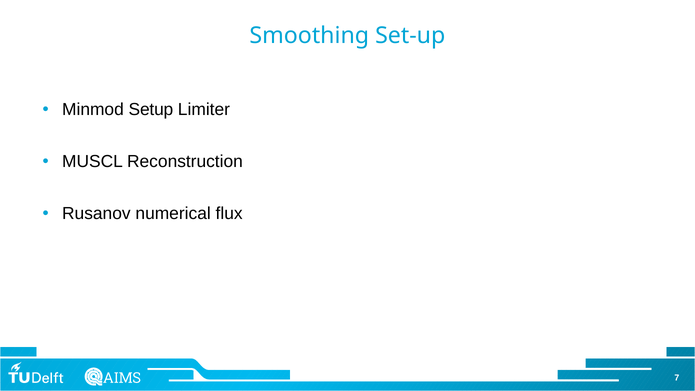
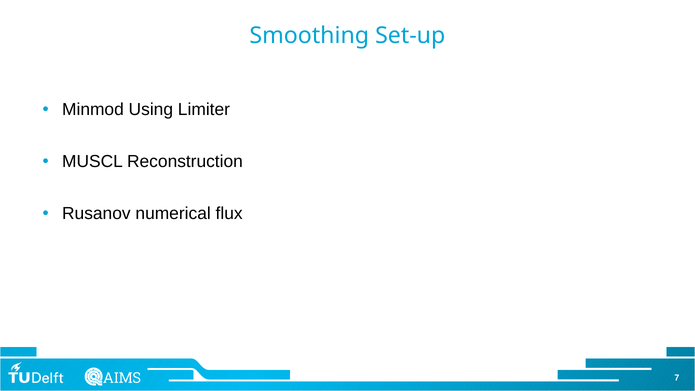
Setup: Setup -> Using (151, 110)
